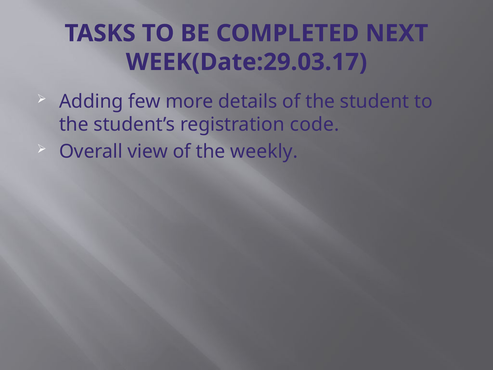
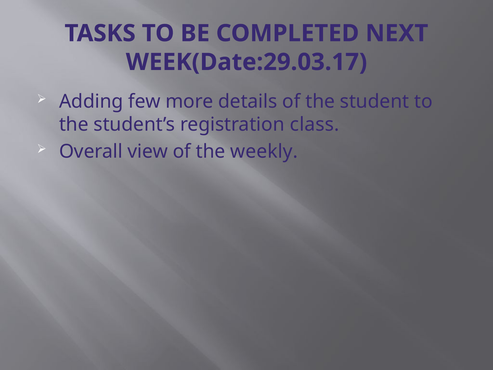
code: code -> class (315, 125)
